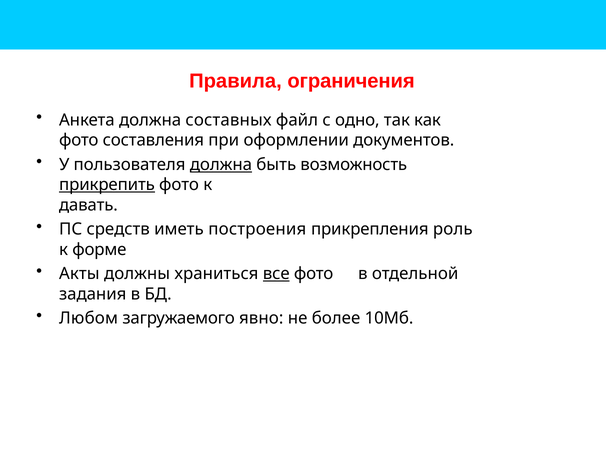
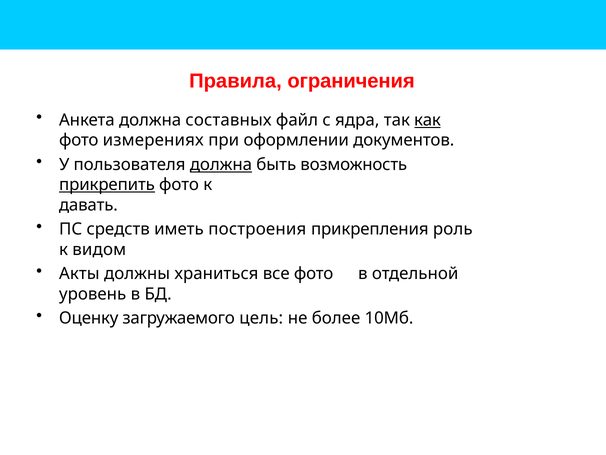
одно: одно -> ядра (357, 120)
как underline: none -> present (427, 120)
составления: составления -> измерениях (153, 140)
форме: форме -> видом (99, 249)
все underline: present -> none (276, 273)
задания: задания -> уровень (93, 294)
Любом: Любом -> Оценку (89, 318)
явно: явно -> цель (261, 318)
